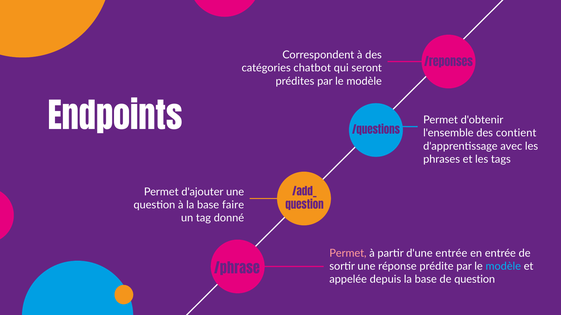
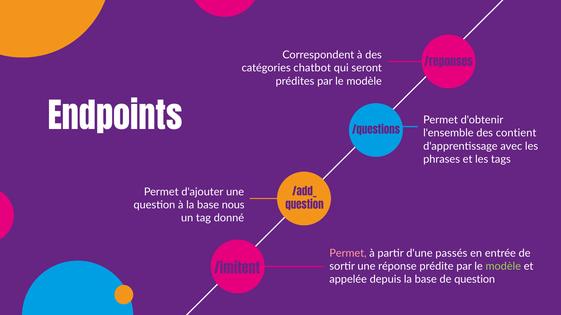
faire: faire -> nous (233, 205)
d'une entrée: entrée -> passés (451, 254)
modèle colour: light blue -> light green (503, 267)
/phrase: /phrase -> /imitent (237, 269)
